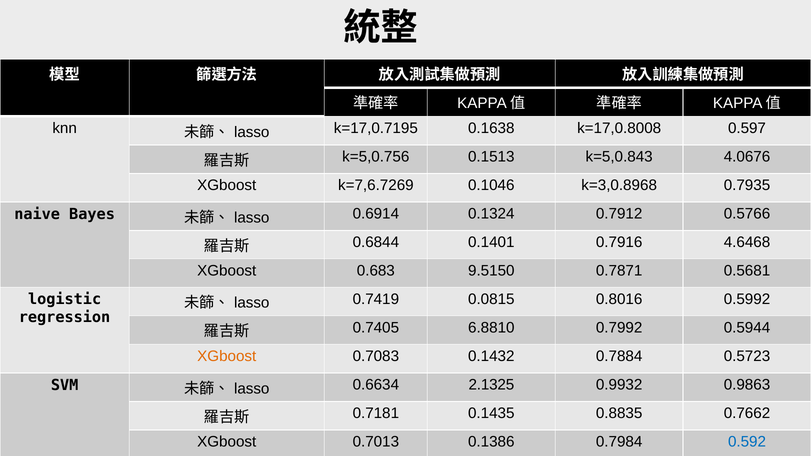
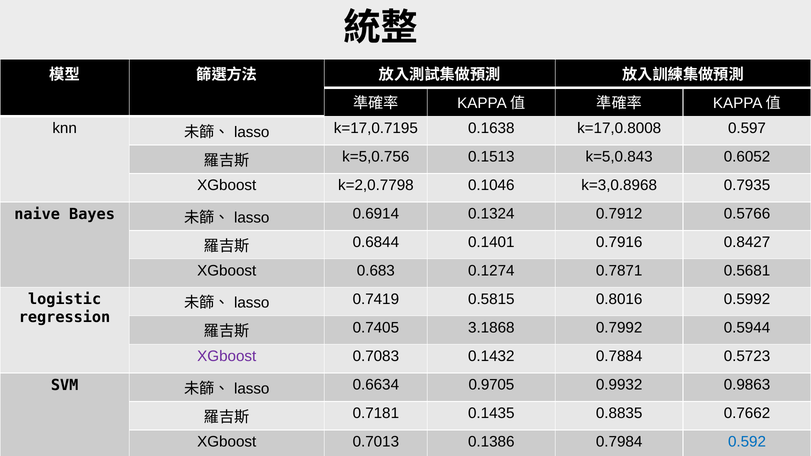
4.0676: 4.0676 -> 0.6052 (747, 157)
k=7,6.7269: k=7,6.7269 -> k=2,0.7798 (376, 185)
4.6468: 4.6468 -> 0.8427 (747, 242)
9.5150: 9.5150 -> 0.1274 (491, 271)
0.0815: 0.0815 -> 0.5815 (491, 299)
6.8810: 6.8810 -> 3.1868 (491, 328)
XGboost colour: orange -> purple (227, 356)
2.1325: 2.1325 -> 0.9705 (491, 385)
